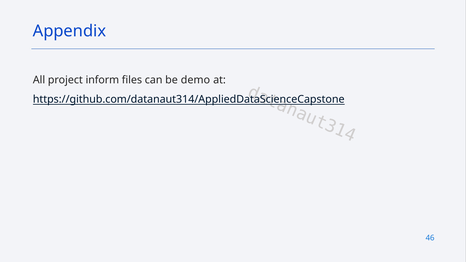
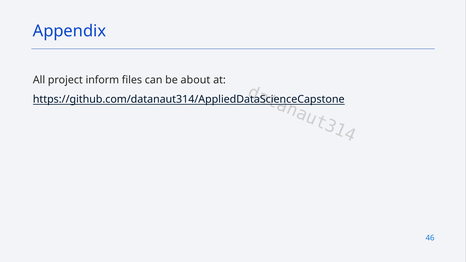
demo: demo -> about (195, 80)
